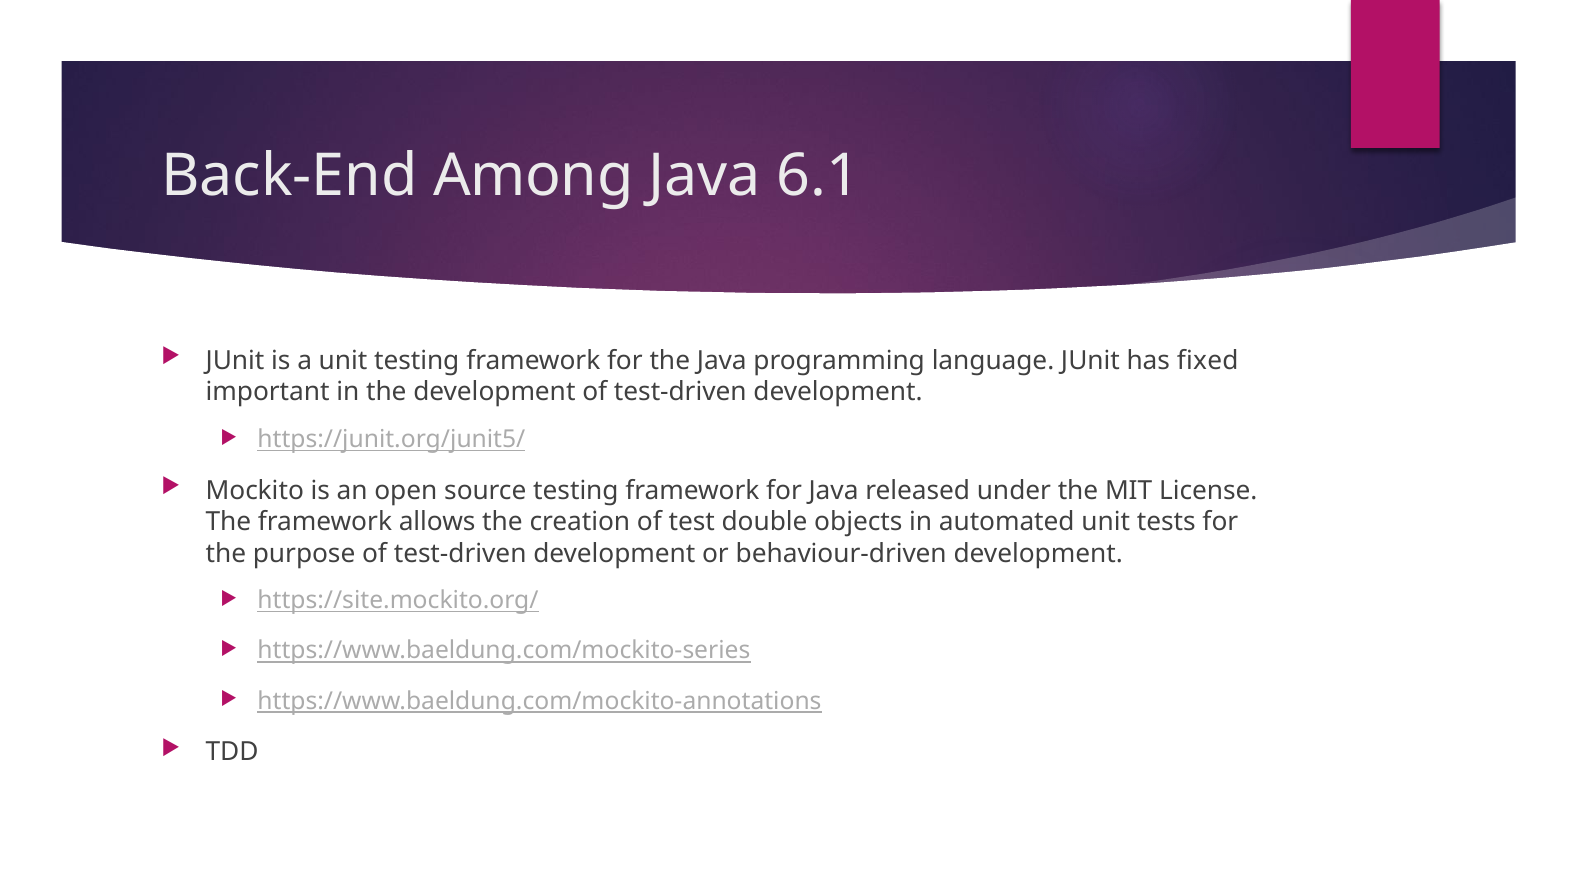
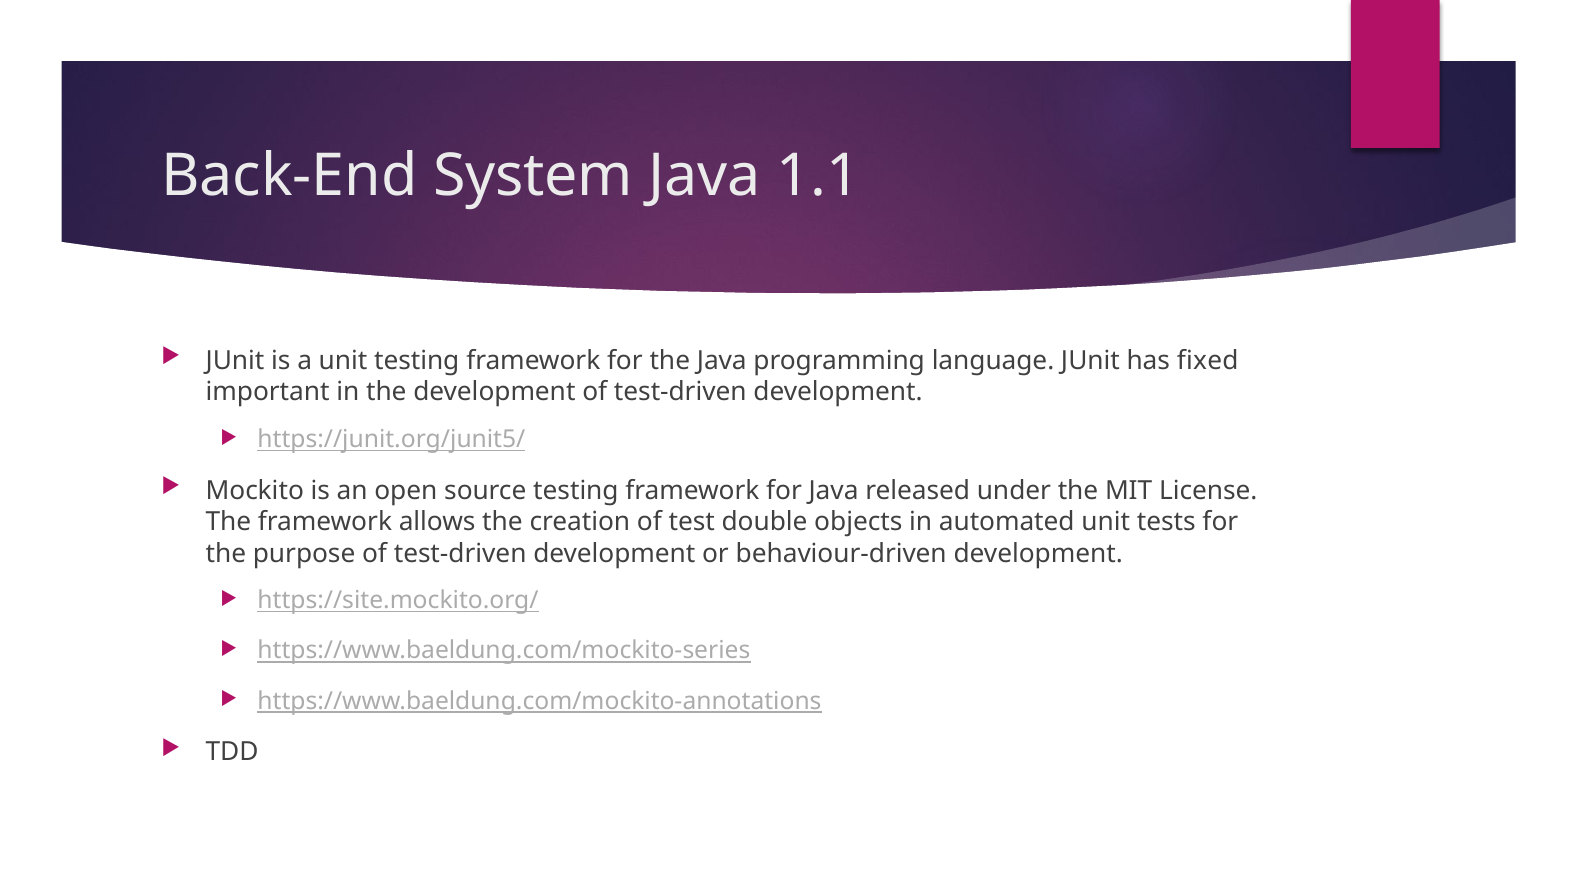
Among: Among -> System (533, 176)
6.1: 6.1 -> 1.1 (818, 176)
